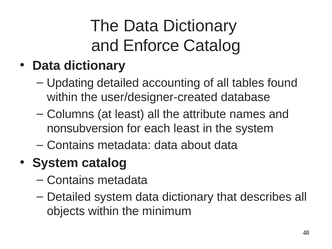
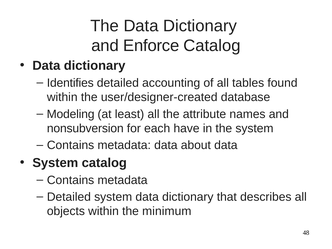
Updating: Updating -> Identifies (70, 83)
Columns: Columns -> Modeling (71, 114)
each least: least -> have (187, 128)
